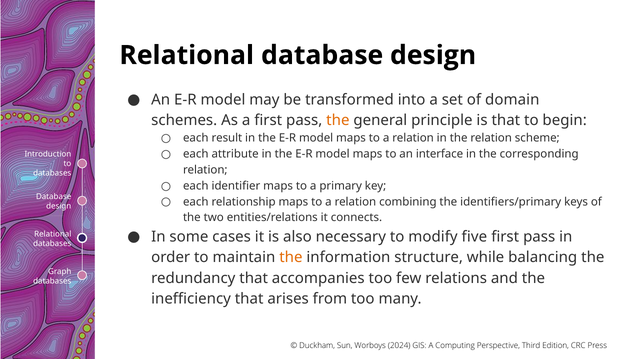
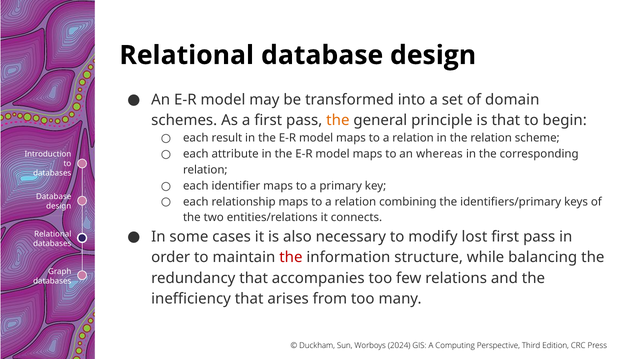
interface: interface -> whereas (439, 154)
five: five -> lost (474, 236)
the colour: orange -> red (291, 257)
